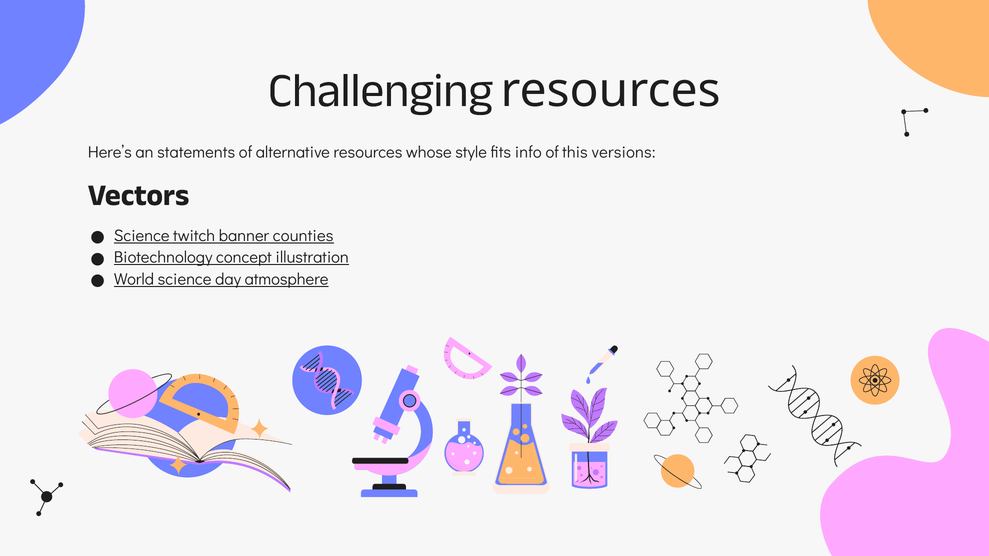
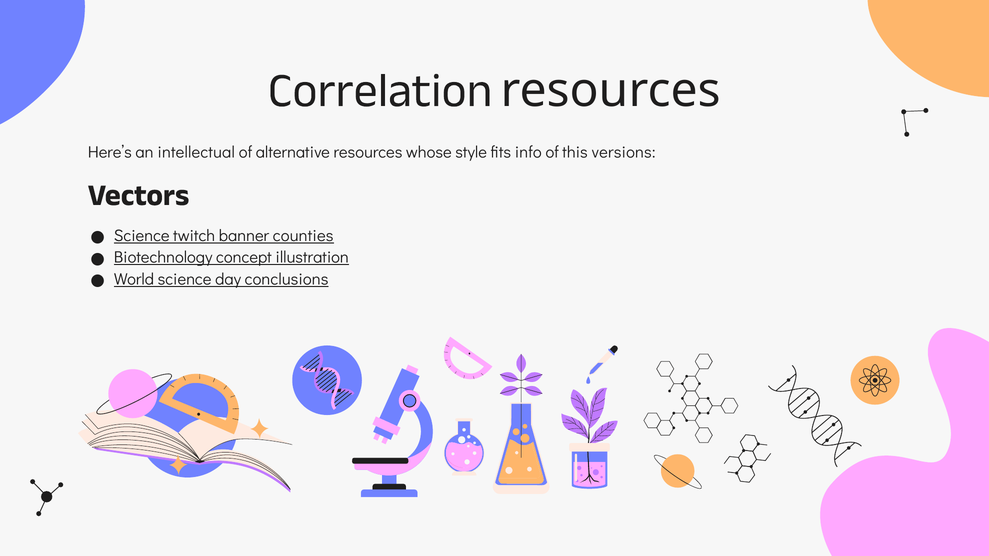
Challenging: Challenging -> Correlation (380, 90)
statements: statements -> intellectual (196, 152)
atmosphere: atmosphere -> conclusions (287, 279)
